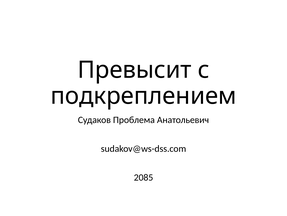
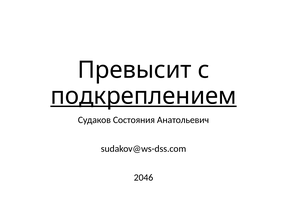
подкреплением underline: none -> present (143, 96)
Проблема: Проблема -> Состояния (134, 120)
2085: 2085 -> 2046 (143, 177)
